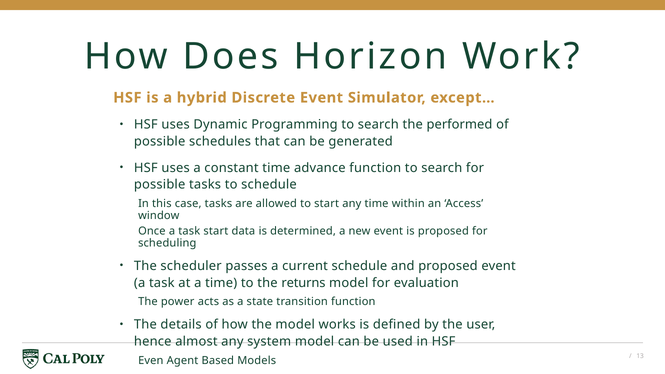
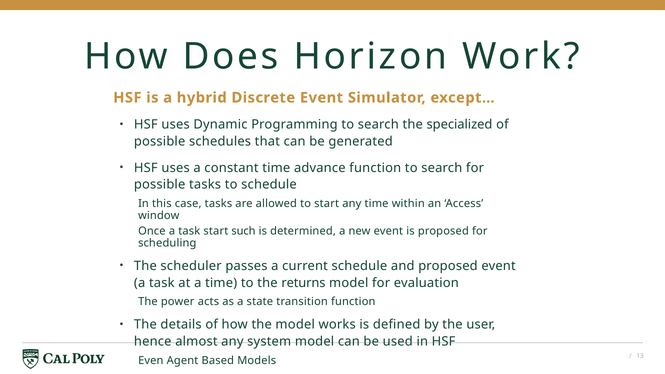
performed: performed -> specialized (459, 125)
data: data -> such (243, 231)
